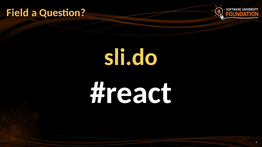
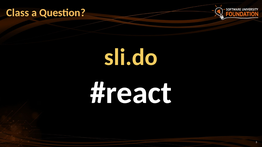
Field: Field -> Class (18, 13)
